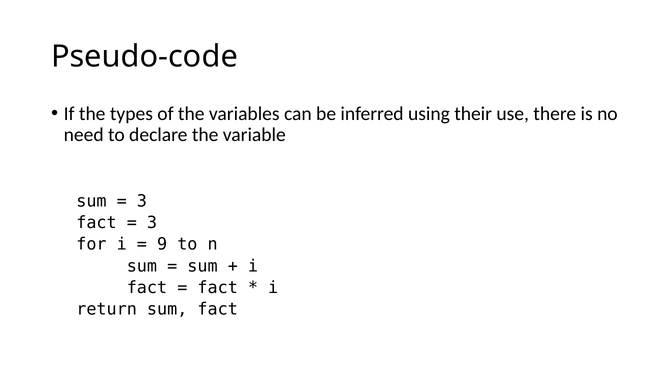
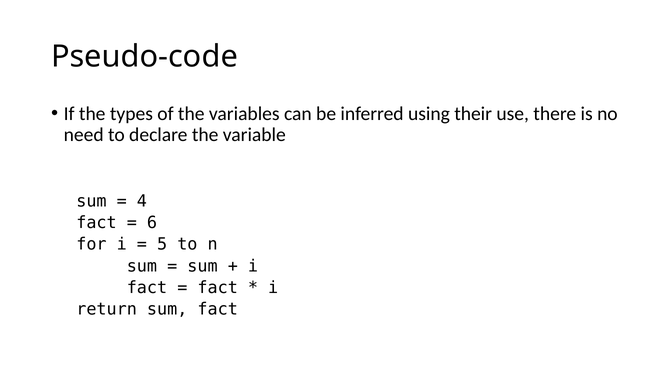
3: 3 -> 4 (142, 201)
3: 3 -> 6 (152, 222)
9: 9 -> 5 (162, 244)
